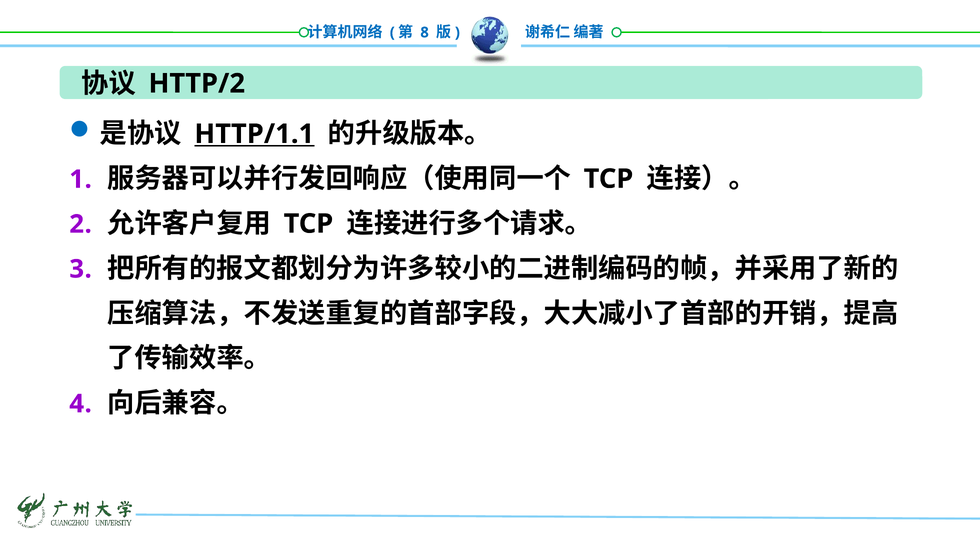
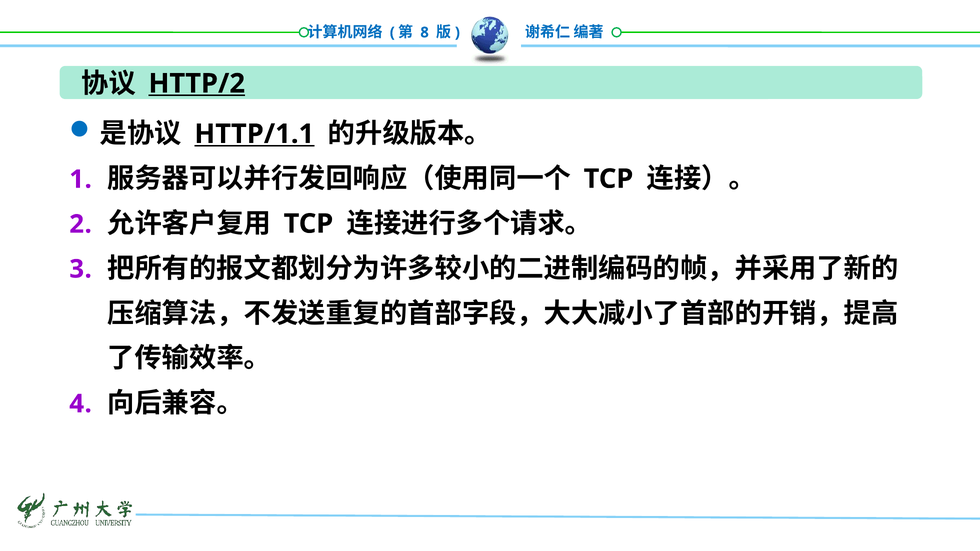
HTTP/2 underline: none -> present (197, 84)
